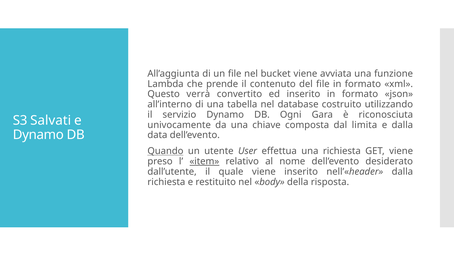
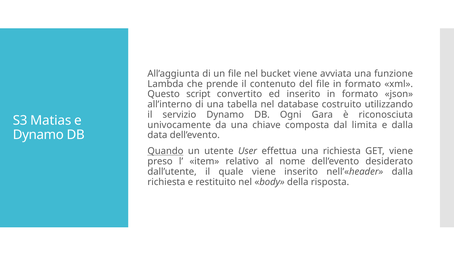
verrà: verrà -> script (198, 94)
Salvati: Salvati -> Matias (51, 120)
item underline: present -> none (204, 161)
